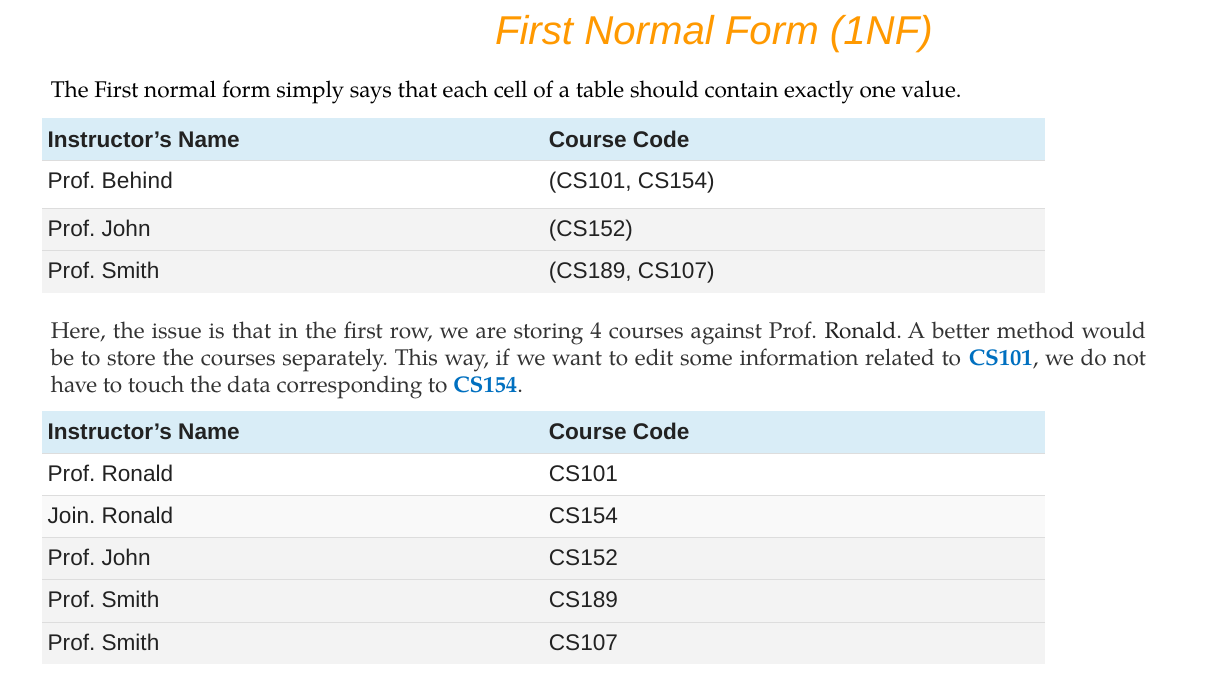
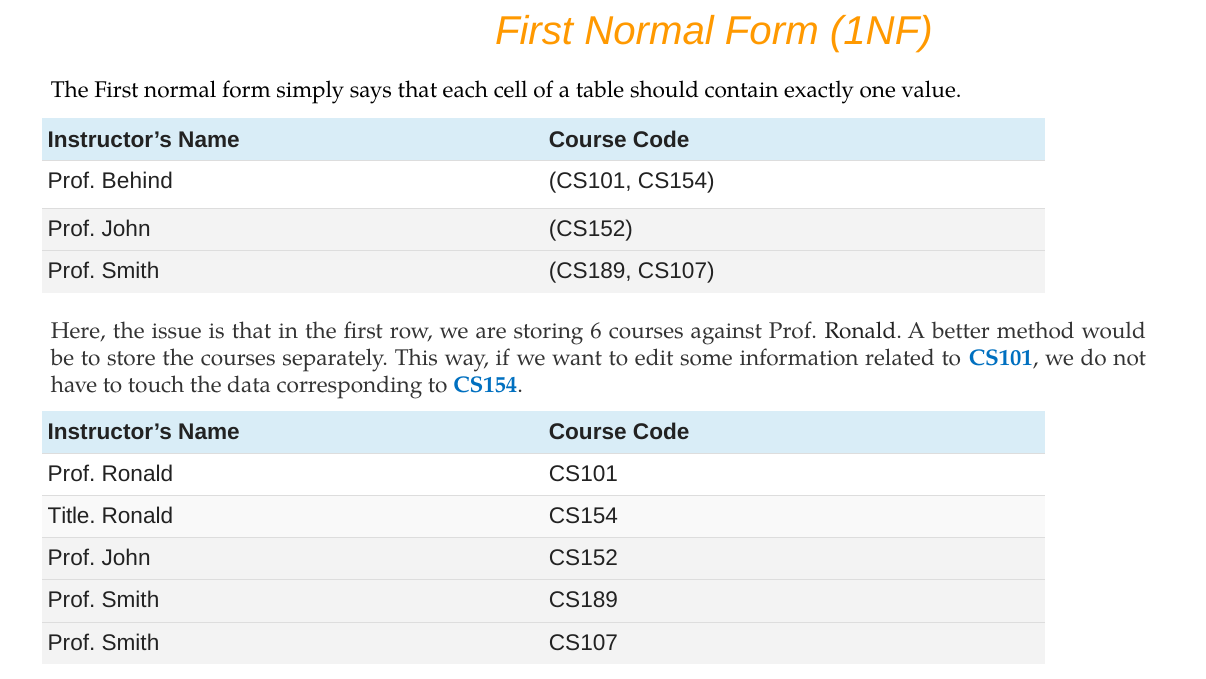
4: 4 -> 6 (596, 330)
Join: Join -> Title (72, 515)
